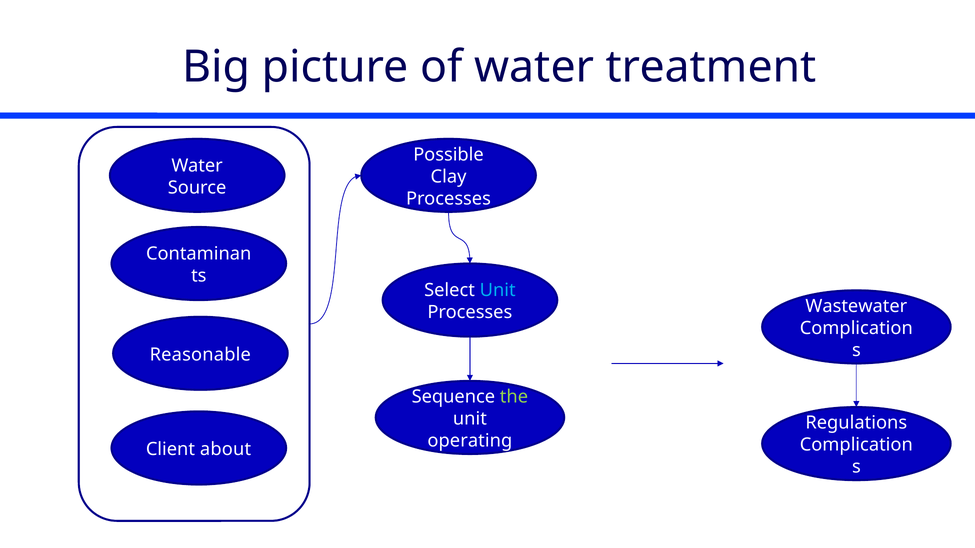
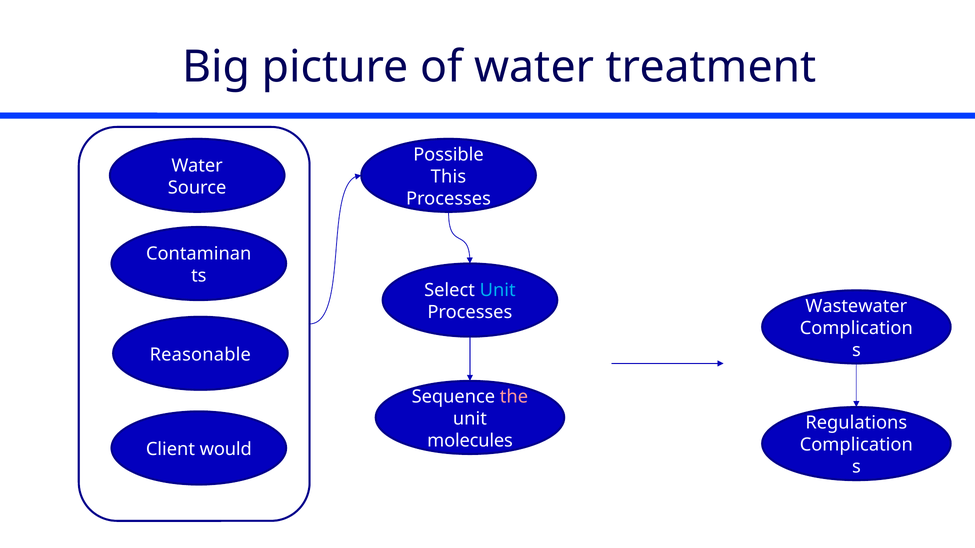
Clay: Clay -> This (448, 177)
the colour: light green -> pink (514, 397)
operating: operating -> molecules (470, 441)
about: about -> would (226, 450)
